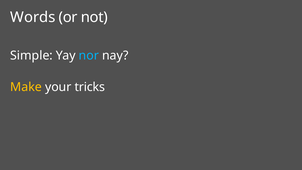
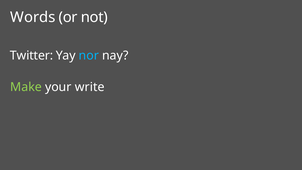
Simple: Simple -> Twitter (32, 56)
Make colour: yellow -> light green (26, 87)
tricks: tricks -> write (90, 87)
